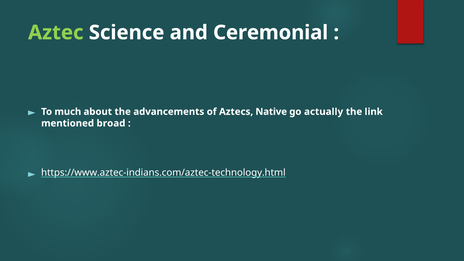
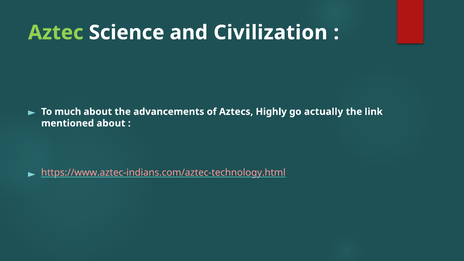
Ceremonial: Ceremonial -> Civilization (270, 33)
Native: Native -> Highly (271, 112)
mentioned broad: broad -> about (111, 123)
https://www.aztec-indians.com/aztec-technology.html colour: white -> pink (163, 173)
